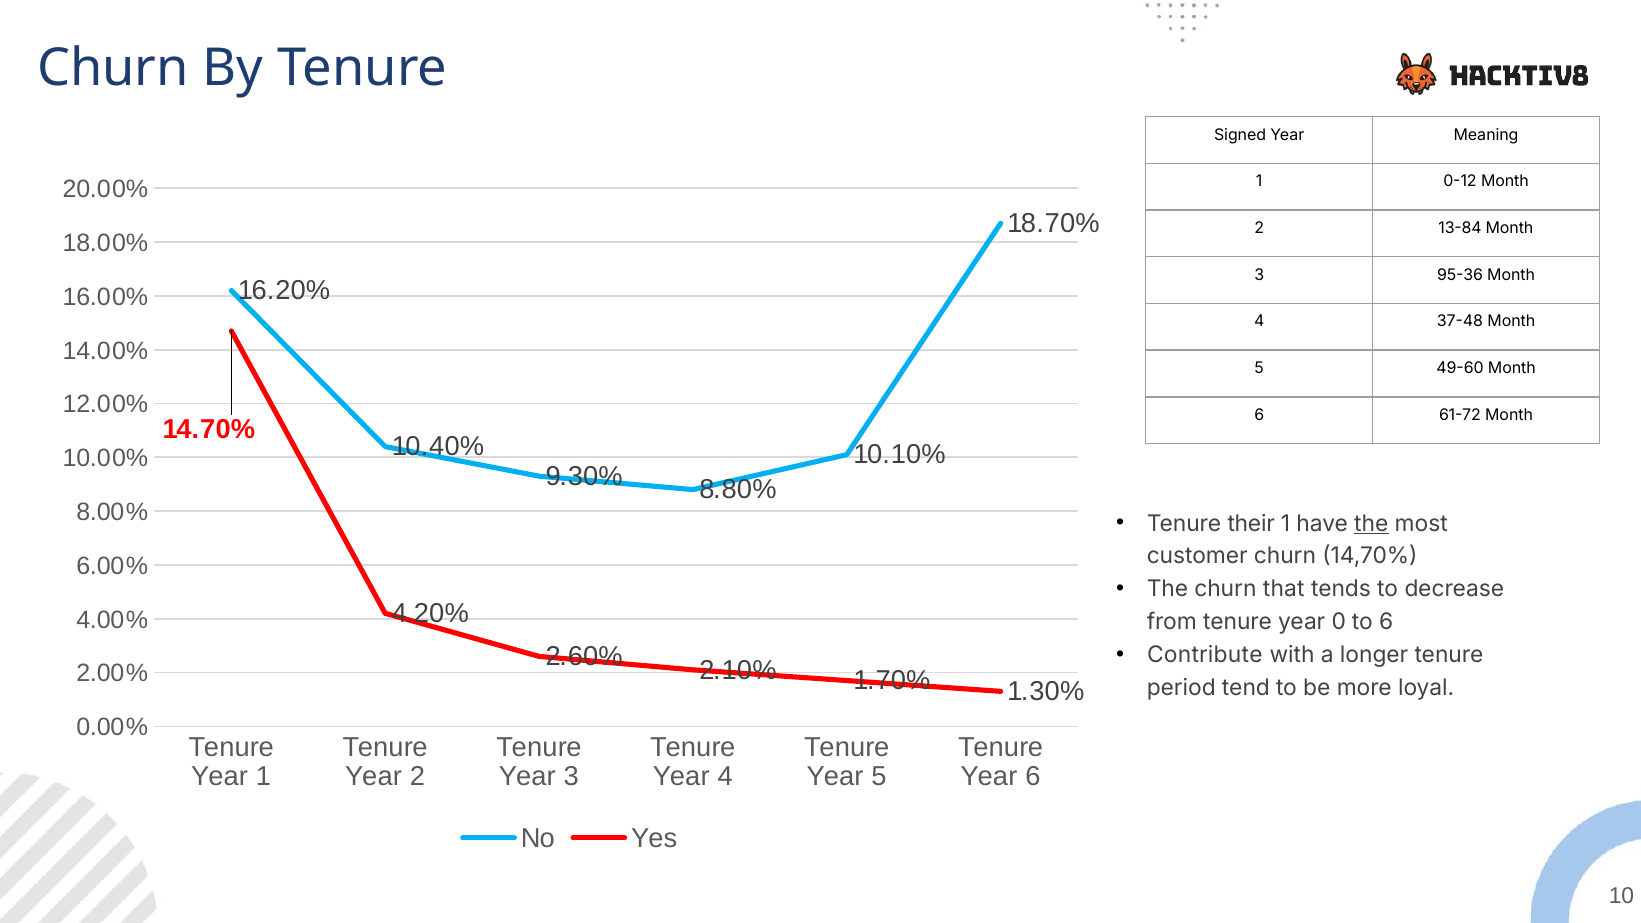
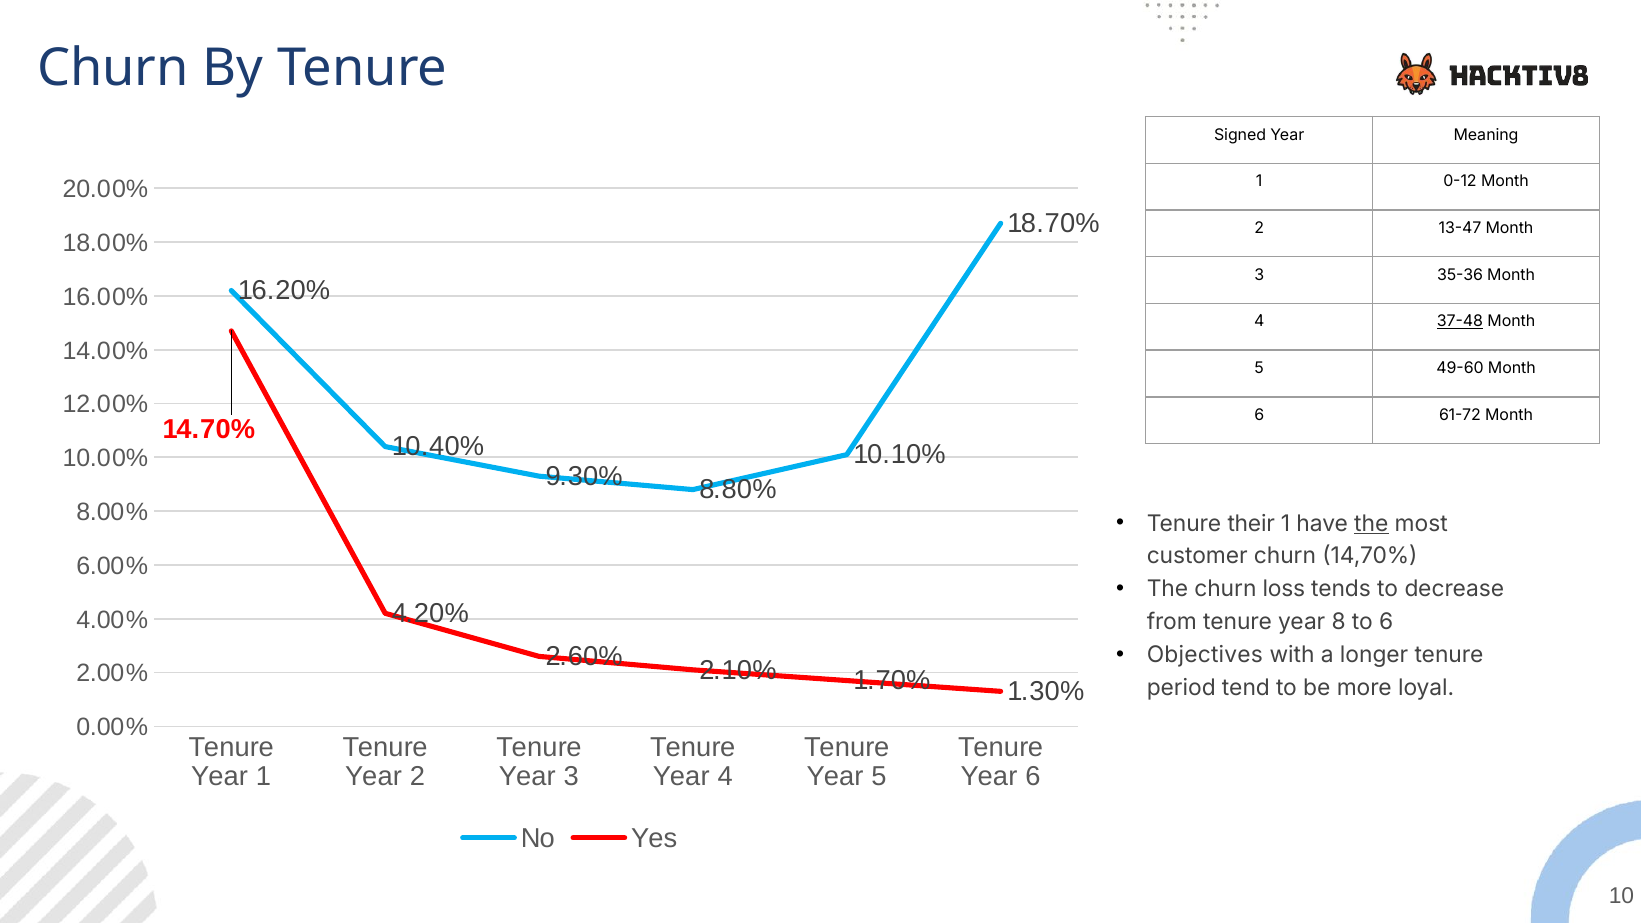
13-84: 13-84 -> 13-47 (1460, 228)
95-36: 95-36 -> 35-36 (1460, 275)
37-48 underline: none -> present (1460, 322)
that: that -> loss (1284, 589)
0: 0 -> 8 (1339, 622)
Contribute: Contribute -> Objectives (1205, 655)
